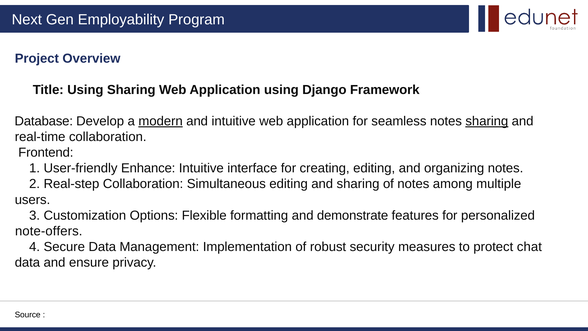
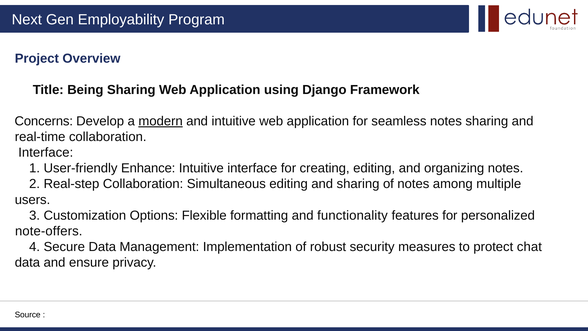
Title Using: Using -> Being (85, 90)
Database: Database -> Concerns (44, 121)
sharing underline: present -> none (487, 121)
Frontend: Frontend -> Interface (46, 153)
demonstrate: demonstrate -> functionality (352, 215)
